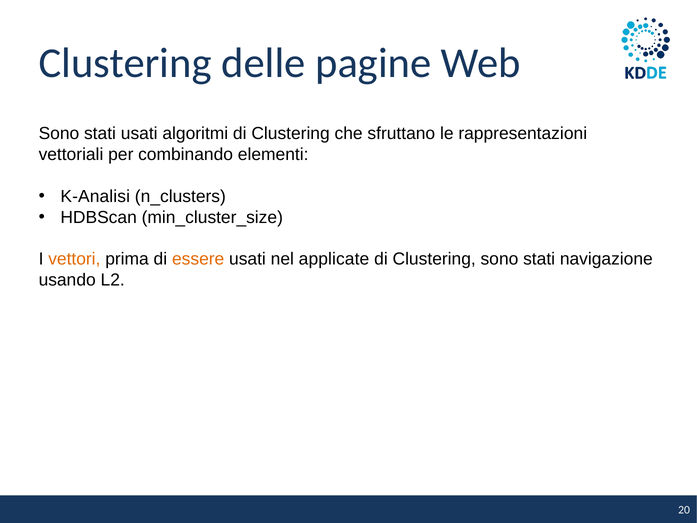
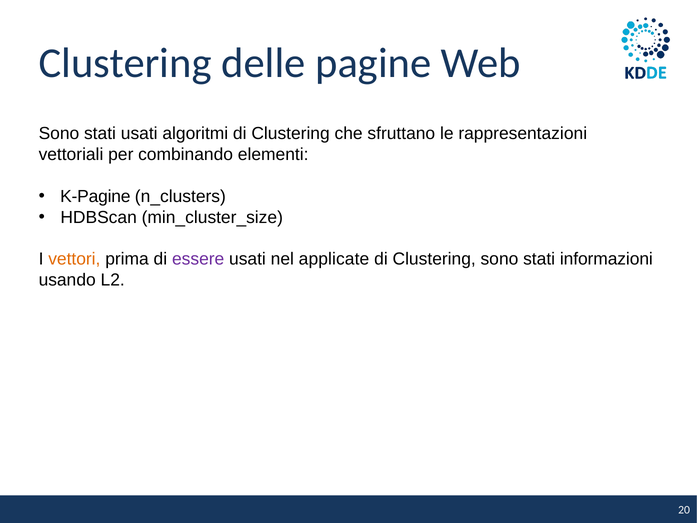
K-Analisi: K-Analisi -> K-Pagine (95, 196)
essere colour: orange -> purple (198, 259)
navigazione: navigazione -> informazioni (606, 259)
